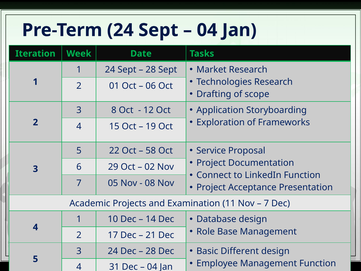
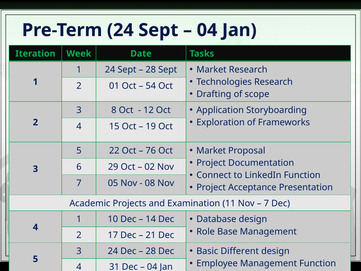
06: 06 -> 54 (151, 86)
58: 58 -> 76 (151, 150)
Service: Service -> Market (211, 150)
